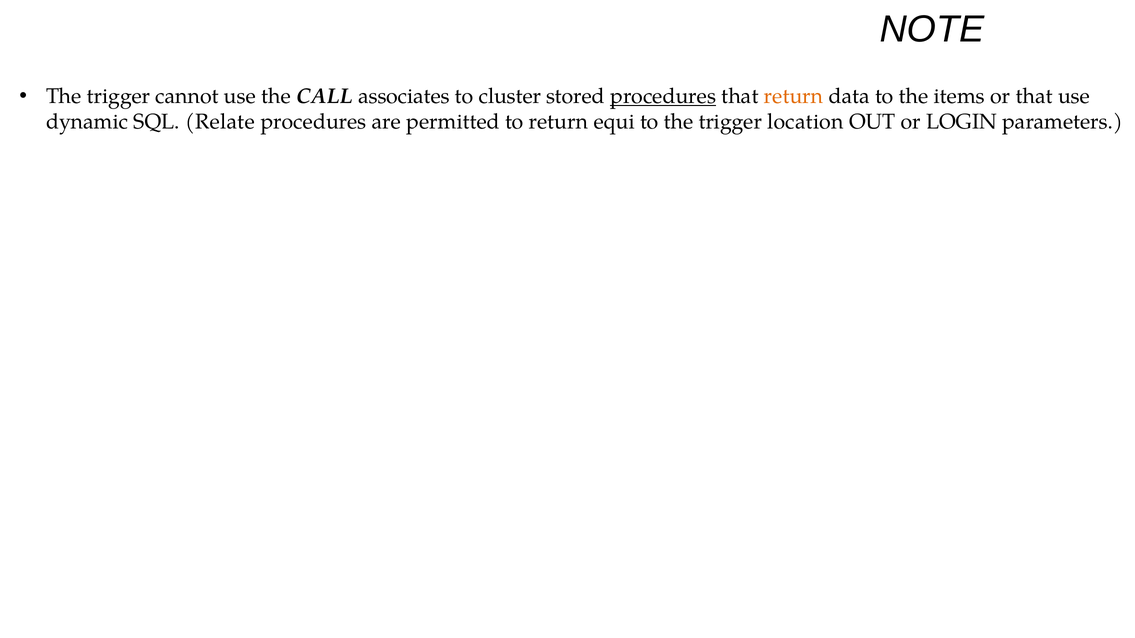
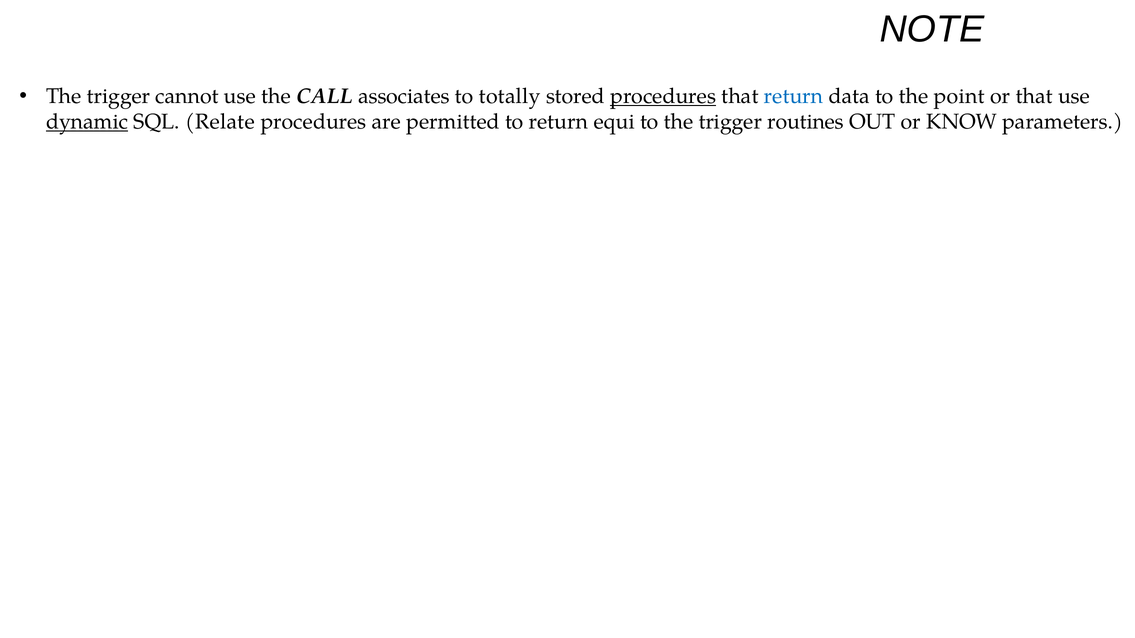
cluster: cluster -> totally (510, 96)
return colour: orange -> blue (794, 96)
items: items -> point (959, 96)
dynamic underline: none -> present (87, 122)
location: location -> routines (806, 122)
LOGIN: LOGIN -> KNOW (962, 122)
